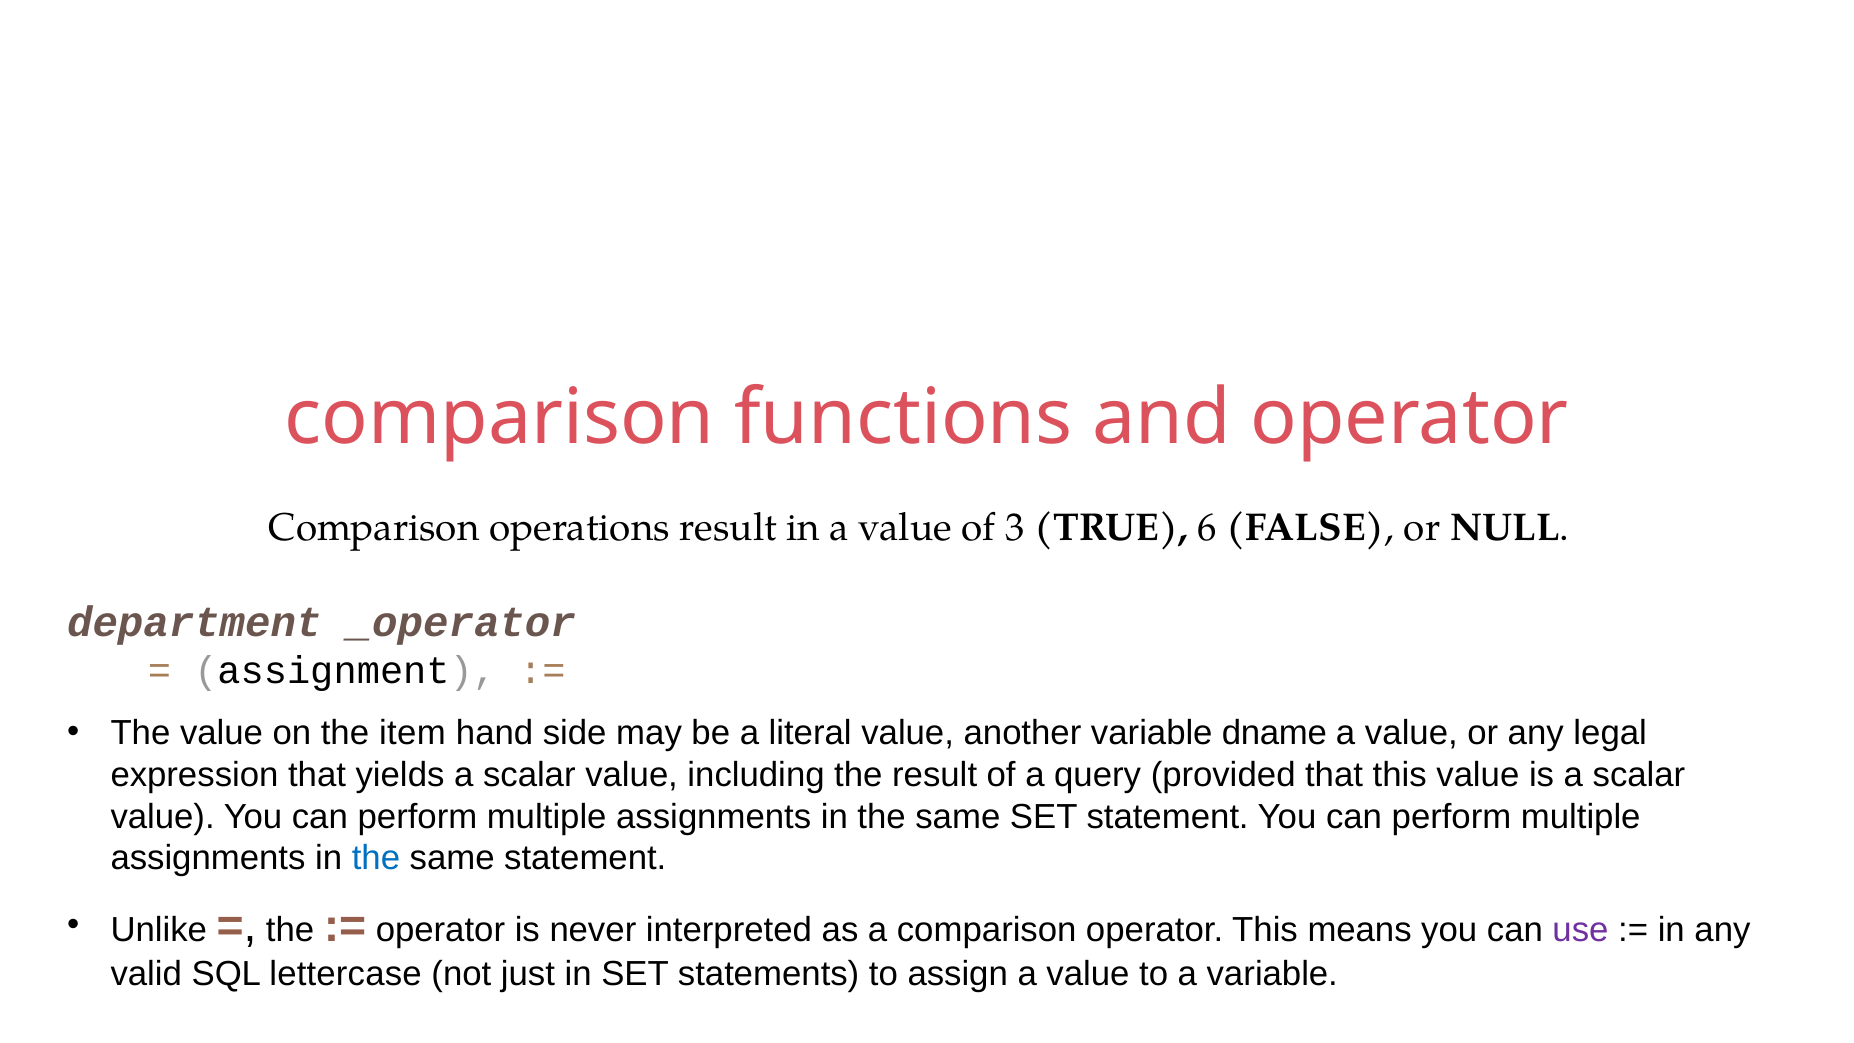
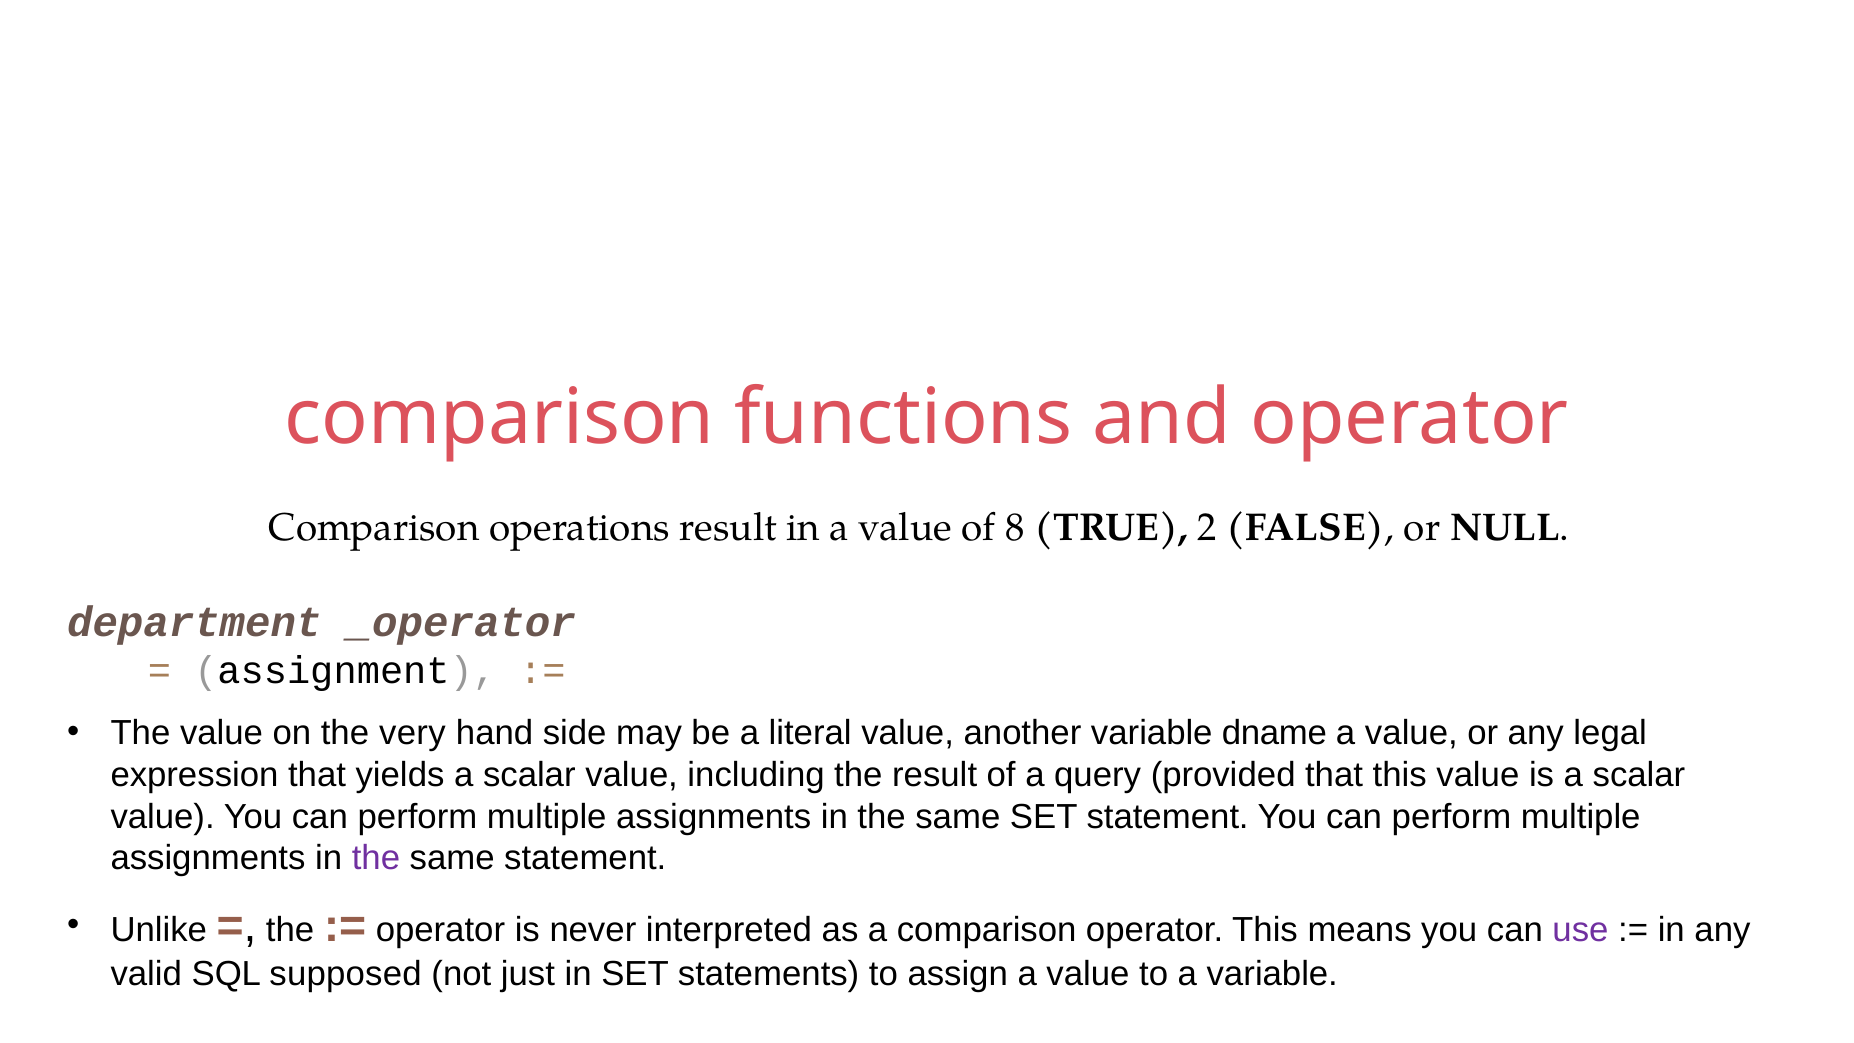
3: 3 -> 8 (1015, 528)
6: 6 -> 2 (1208, 528)
item: item -> very (412, 733)
the colour: blue -> purple (376, 858)
lettercase: lettercase -> supposed (346, 974)
